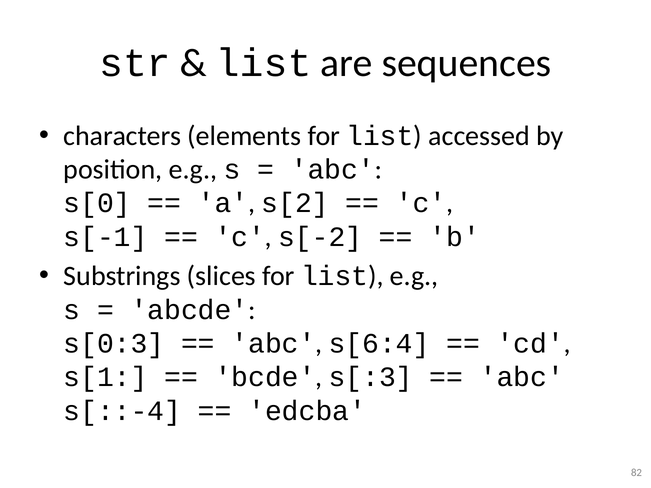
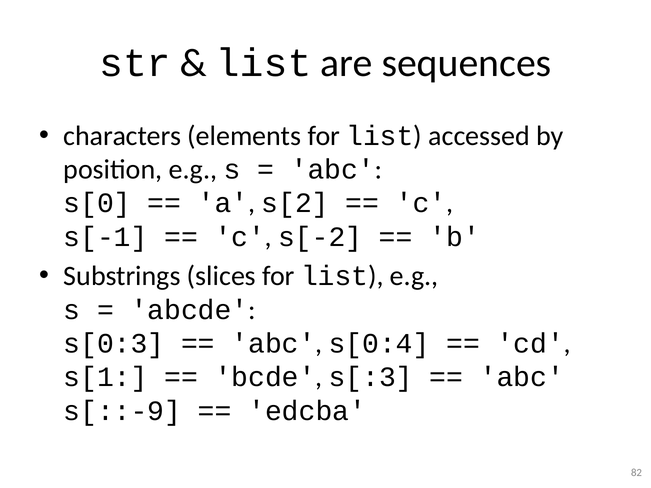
s[6:4: s[6:4 -> s[0:4 (379, 344)
s[::-4: s[::-4 -> s[::-9 (122, 411)
